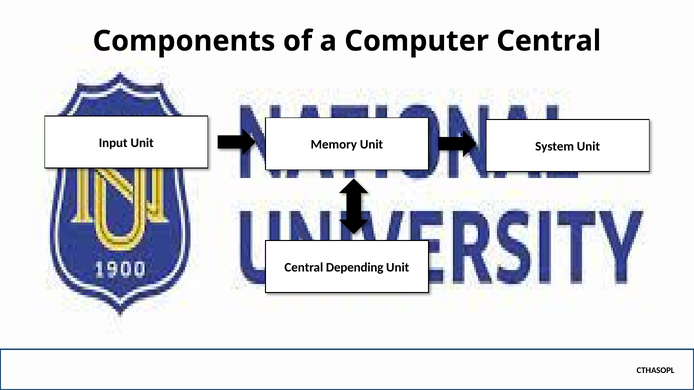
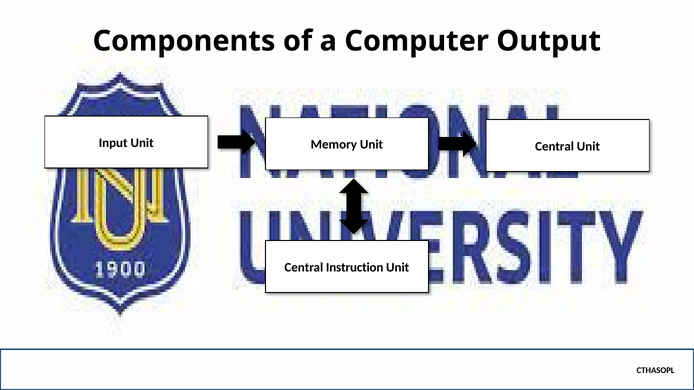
Computer Central: Central -> Output (549, 41)
Memory Unit System: System -> Central (555, 147)
Depending: Depending -> Instruction (355, 268)
